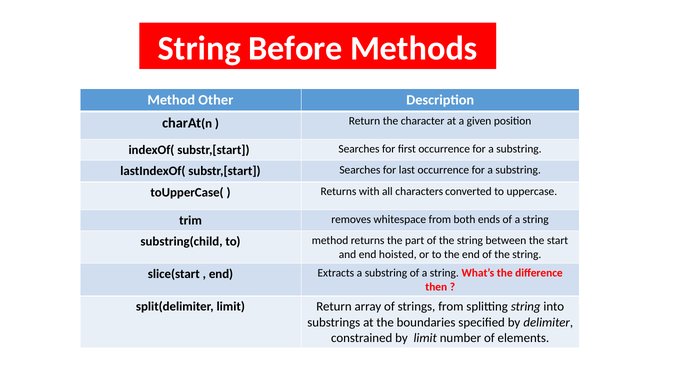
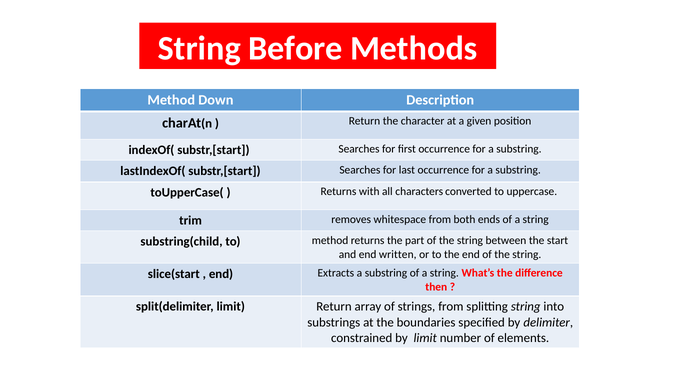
Other: Other -> Down (216, 100)
hoisted: hoisted -> written (398, 254)
